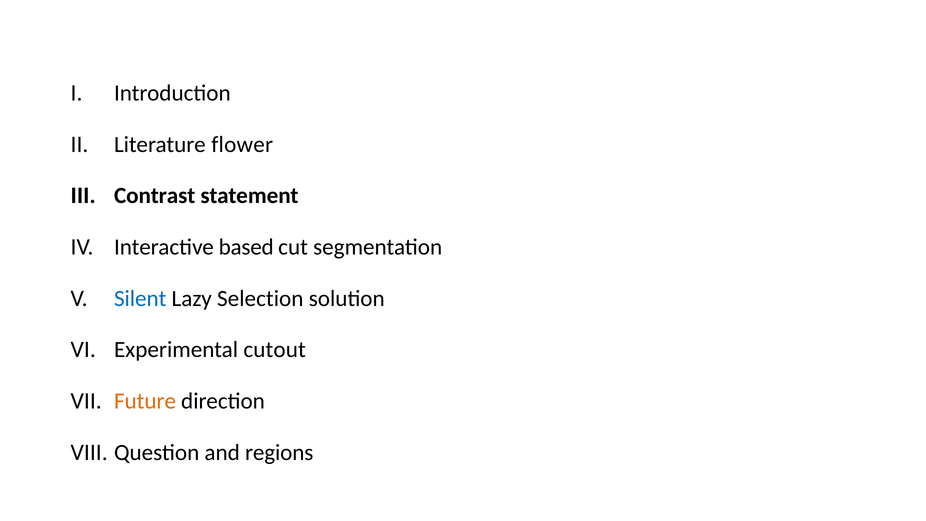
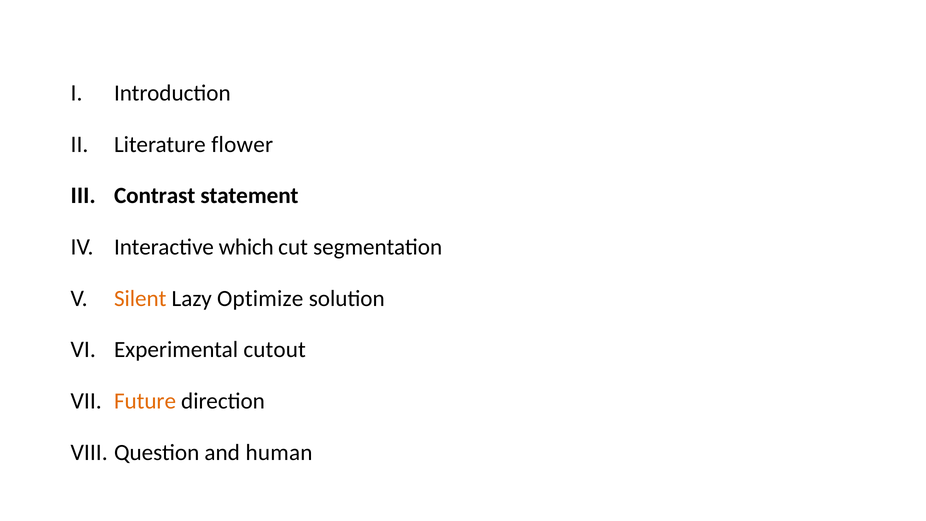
based: based -> which (246, 247)
Silent colour: blue -> orange (140, 298)
Selection: Selection -> Optimize (260, 298)
regions: regions -> human (279, 452)
